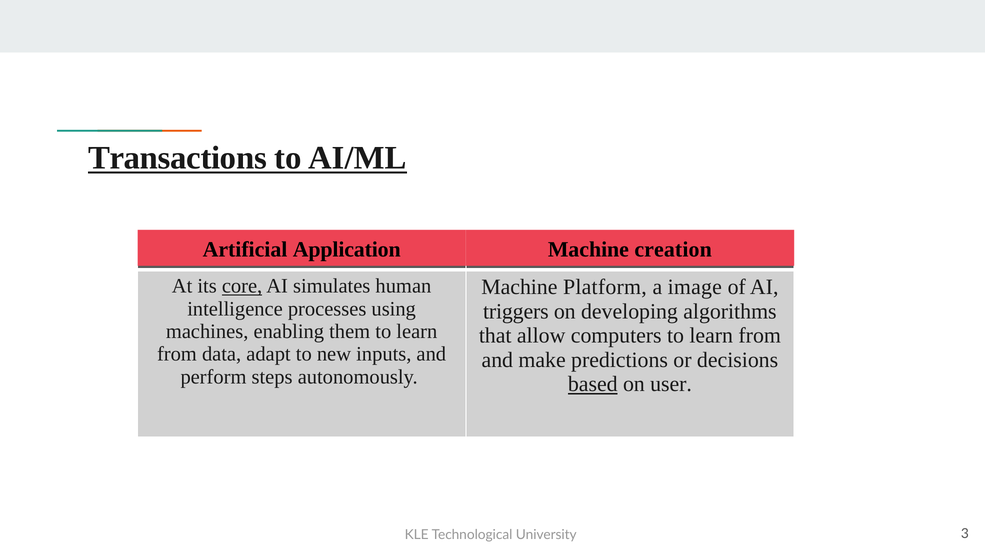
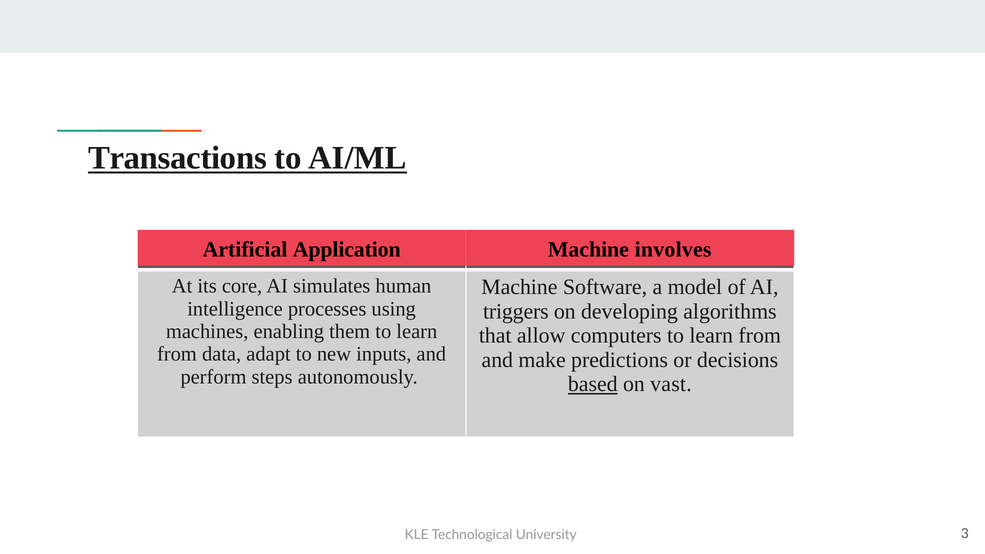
creation: creation -> involves (673, 249)
core underline: present -> none (242, 286)
Platform: Platform -> Software (605, 287)
image: image -> model (695, 287)
user: user -> vast (671, 384)
